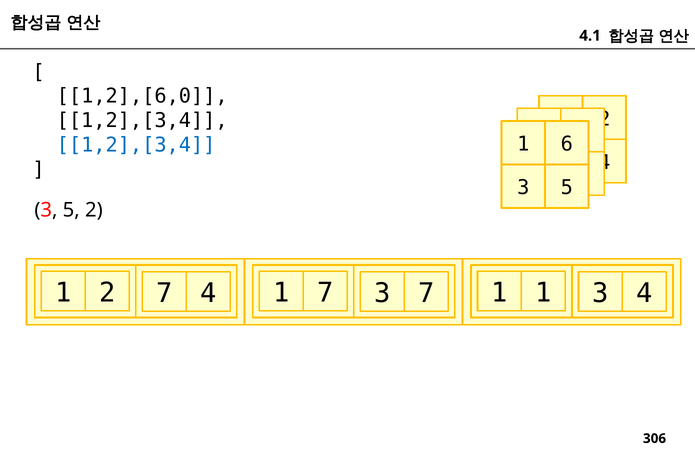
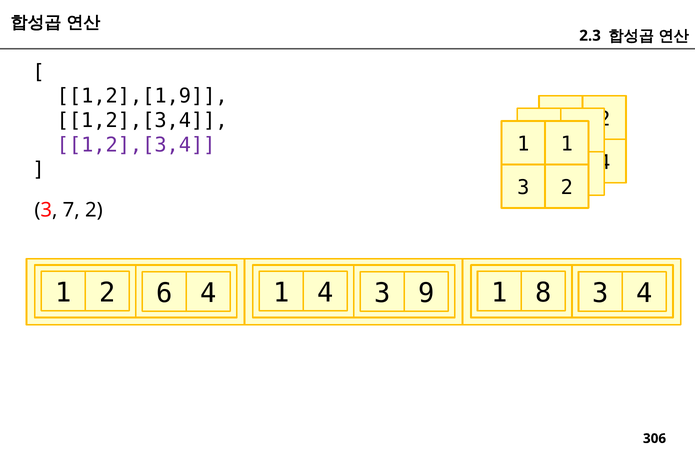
4.1: 4.1 -> 2.3 (590, 36)
1,2],[6,0: 1,2],[6,0 -> 1,2],[1,9 (142, 96)
1 6: 6 -> 1 (567, 144)
1,2],[3,4 colour: blue -> purple (136, 145)
5: 5 -> 2 (567, 187)
5: 5 -> 7 (71, 210)
2 7: 7 -> 6 (164, 293)
1 7: 7 -> 4 (325, 293)
3 7: 7 -> 9 (426, 293)
1 1: 1 -> 8 (543, 293)
